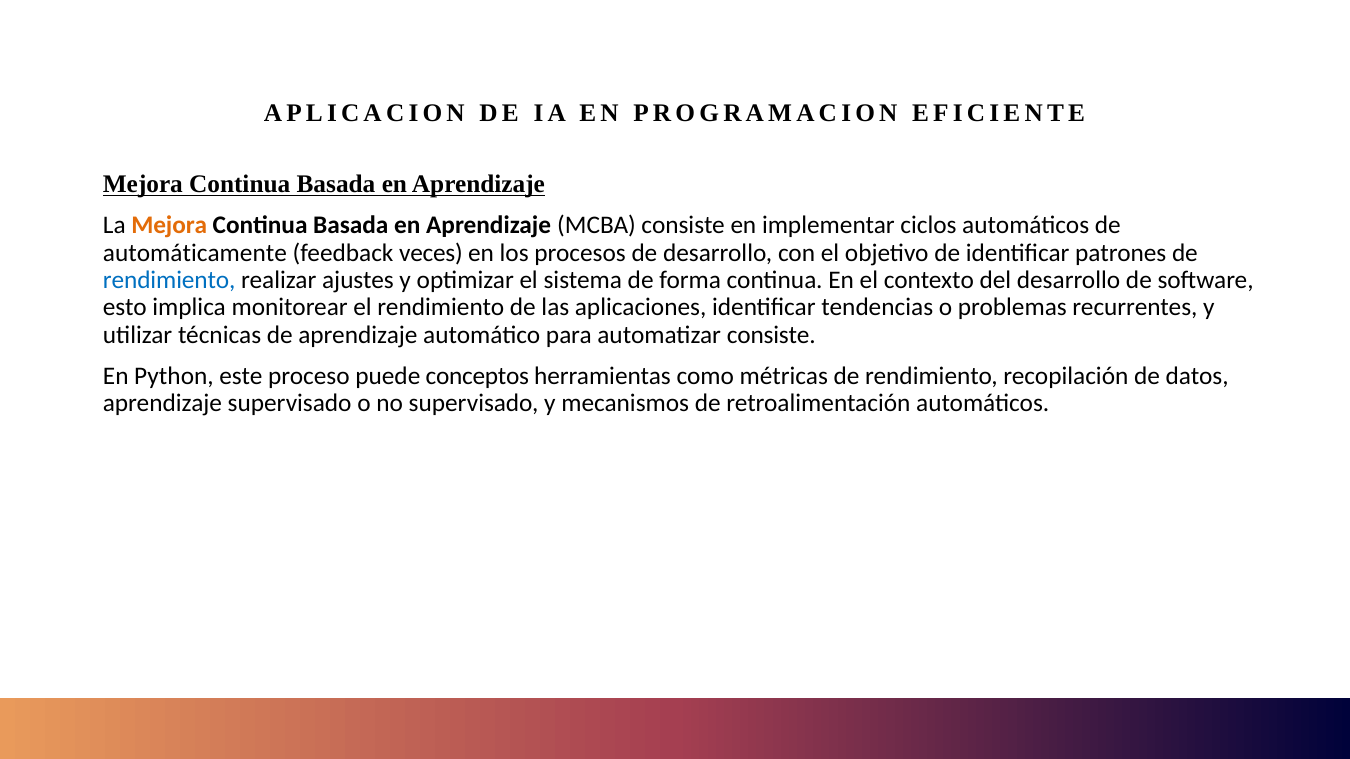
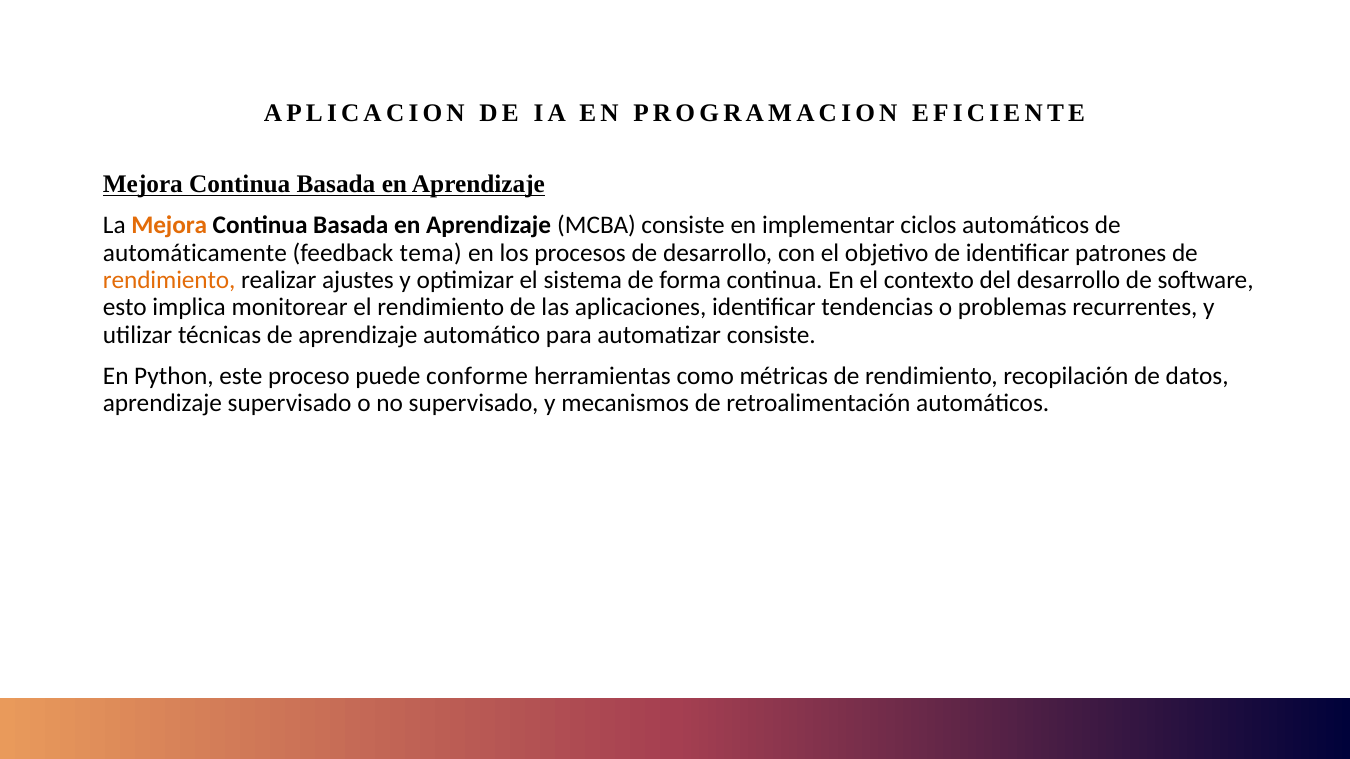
veces: veces -> tema (431, 253)
rendimiento colour: blue -> orange (169, 280)
conceptos: conceptos -> conforme (477, 376)
